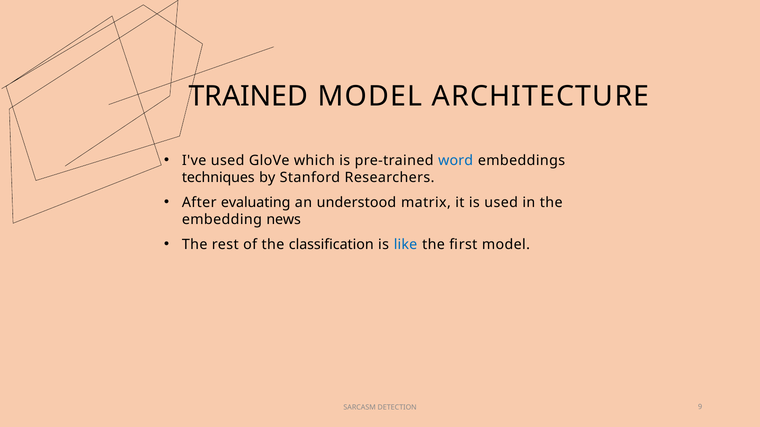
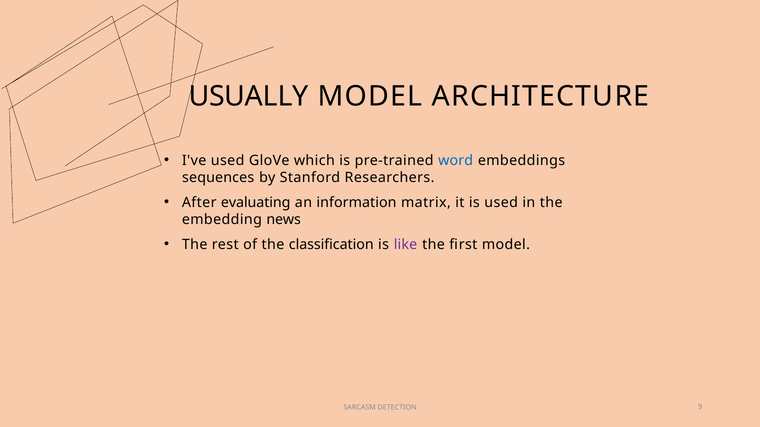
TRAINED: TRAINED -> USUALLY (248, 97)
techniques: techniques -> sequences (218, 178)
understood: understood -> information (357, 203)
like colour: blue -> purple (405, 245)
